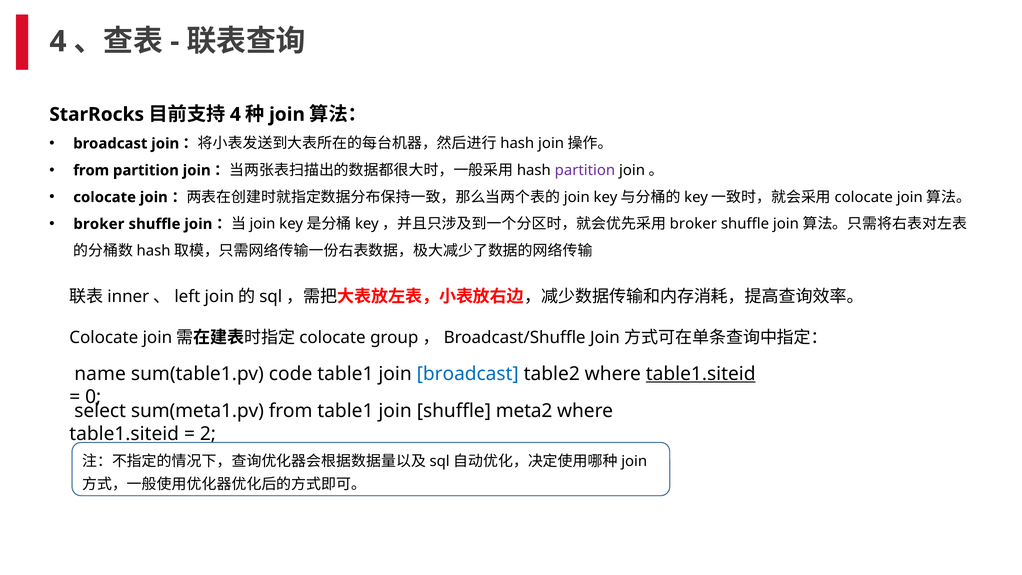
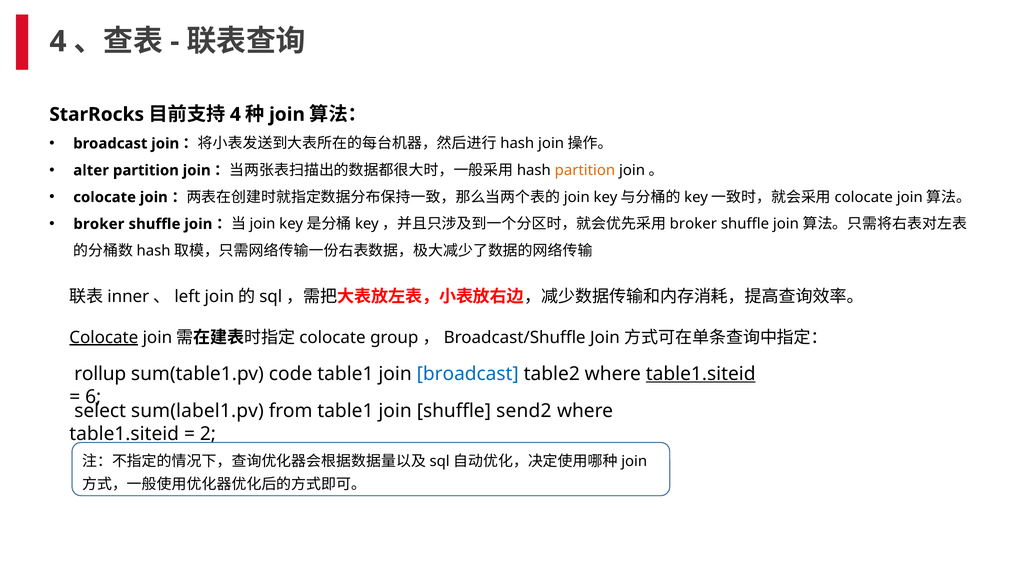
from: from -> alter (91, 170)
partition colour: purple -> orange (585, 170)
Colocate underline: none -> present (104, 337)
name: name -> rollup (100, 374)
0: 0 -> 6 (93, 397)
sum(meta1.pv: sum(meta1.pv -> sum(label1.pv (197, 411)
meta2: meta2 -> send2 (524, 411)
